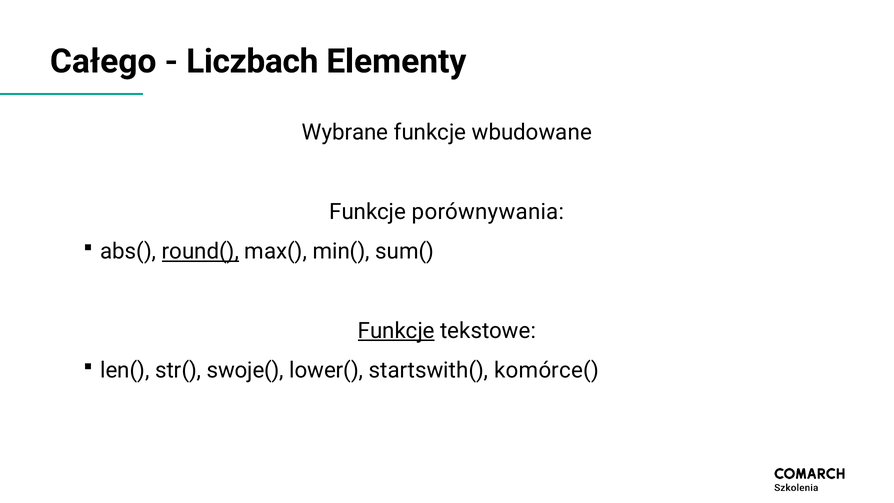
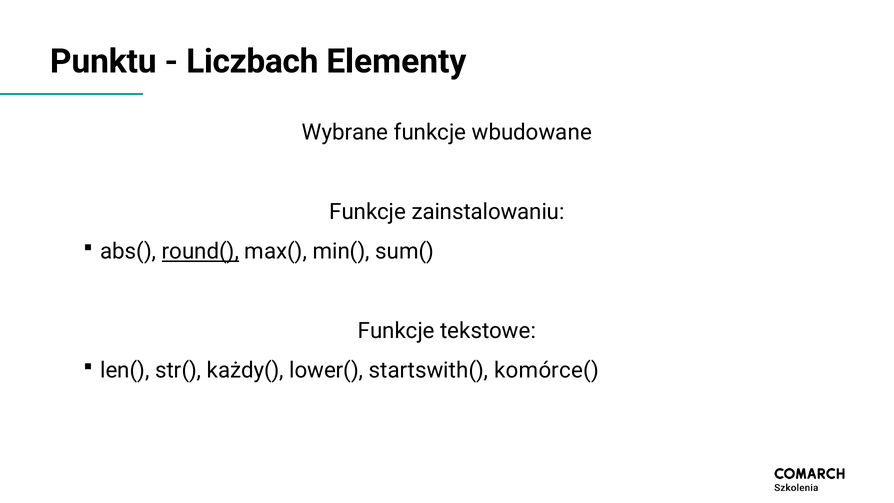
Całego: Całego -> Punktu (103, 61)
porównywania: porównywania -> zainstalowaniu (488, 212)
Funkcje underline: present -> none (396, 331)
swoje(: swoje( -> każdy( (245, 370)
